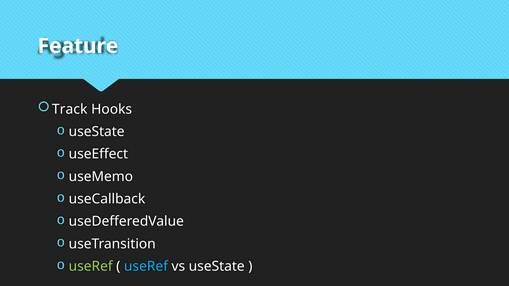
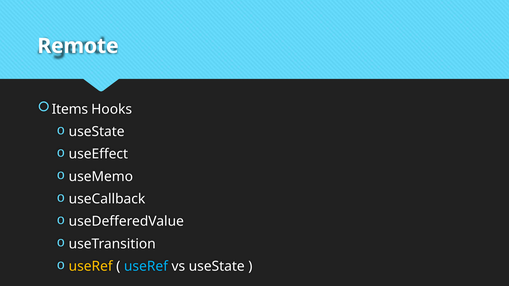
Feature: Feature -> Remote (78, 46)
Track: Track -> Items (70, 109)
useRef colour: light green -> yellow (91, 267)
